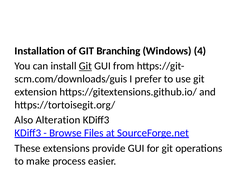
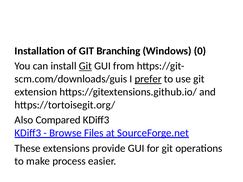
4: 4 -> 0 (200, 51)
prefer underline: none -> present (148, 79)
Alteration: Alteration -> Compared (58, 120)
